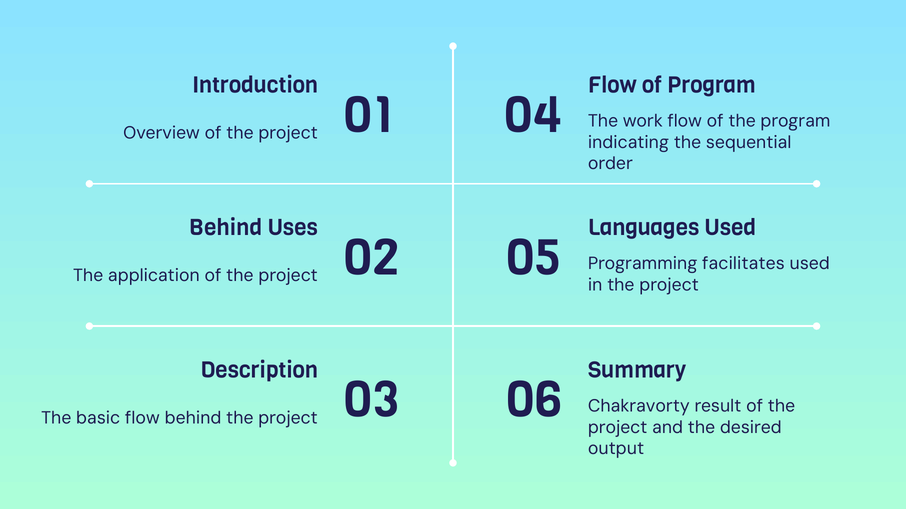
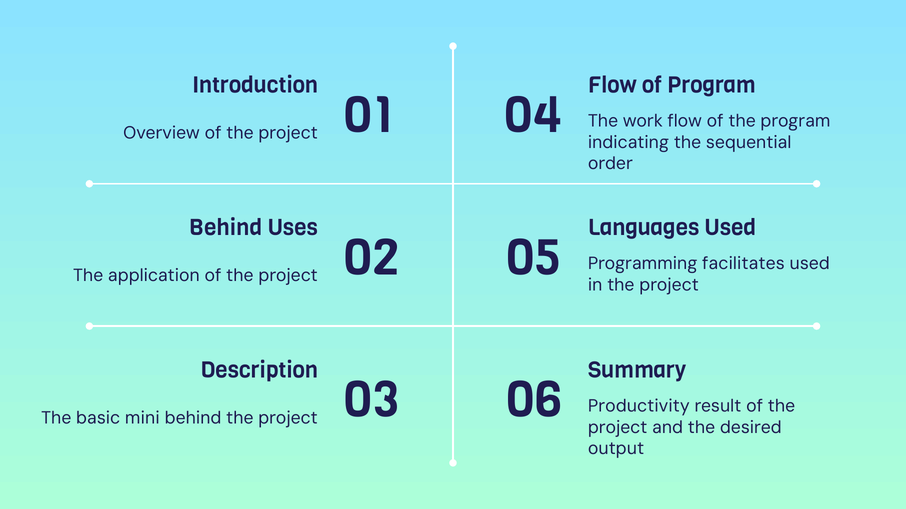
Chakravorty: Chakravorty -> Productivity (639, 407)
basic flow: flow -> mini (142, 418)
